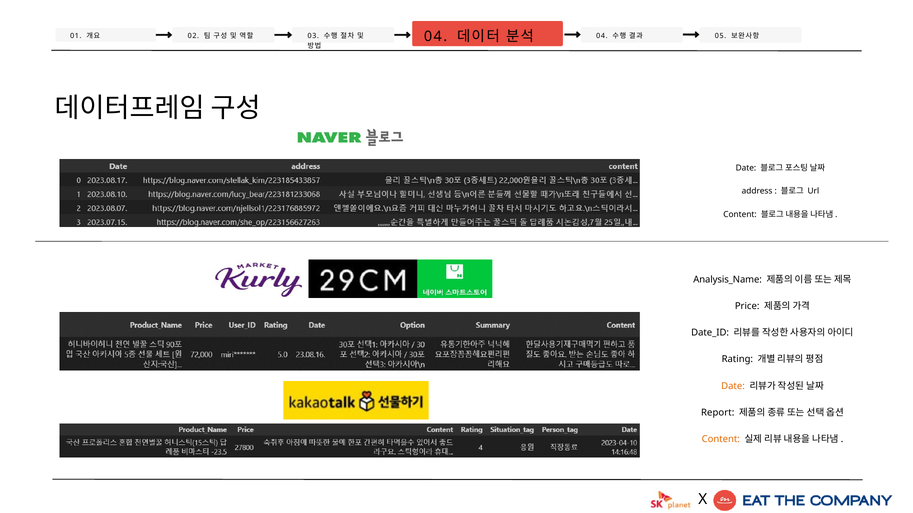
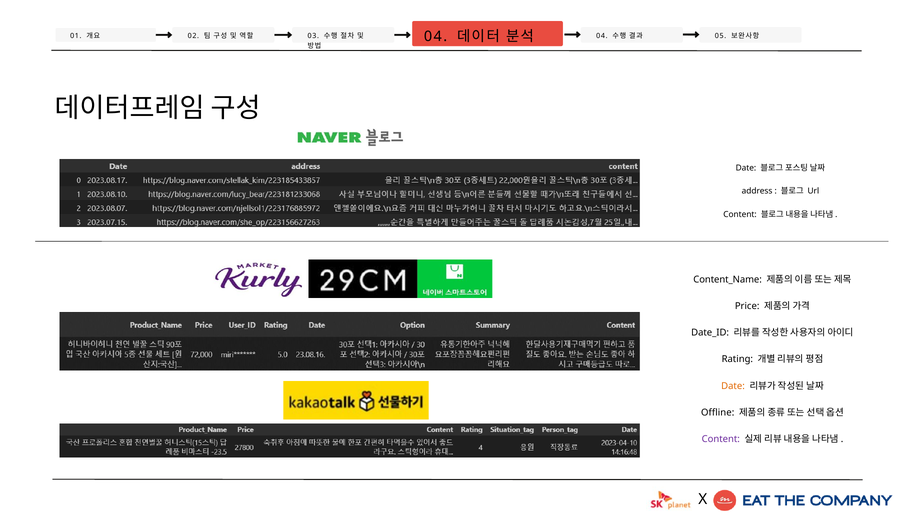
Analysis_Name: Analysis_Name -> Content_Name (728, 280)
Report: Report -> Offline (718, 413)
Content colour: orange -> purple (721, 440)
